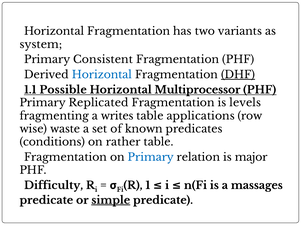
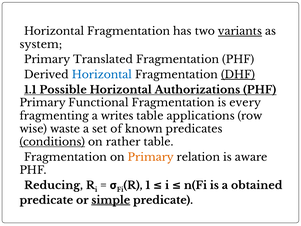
variants underline: none -> present (240, 31)
Consistent: Consistent -> Translated (103, 60)
Multiprocessor: Multiprocessor -> Authorizations (197, 90)
Replicated: Replicated -> Functional (99, 103)
levels: levels -> every (245, 103)
conditions underline: none -> present (52, 142)
Primary colour: blue -> orange (151, 157)
major: major -> aware (251, 157)
Difficulty: Difficulty -> Reducing (54, 185)
massages: massages -> obtained (257, 185)
